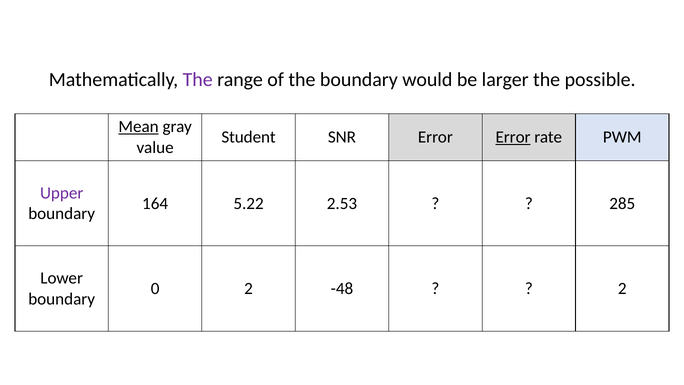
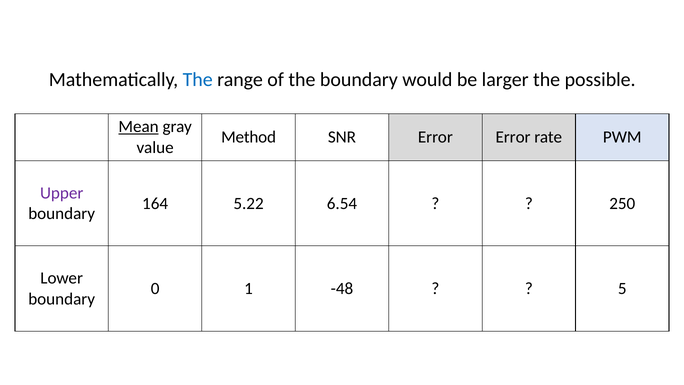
The colour: purple -> blue (198, 79)
Student: Student -> Method (249, 137)
Error underline: present -> none (513, 137)
2.53: 2.53 -> 6.54 (342, 203)
285: 285 -> 250 (622, 203)
0 2: 2 -> 1 (249, 288)
2: 2 -> 5 (622, 288)
